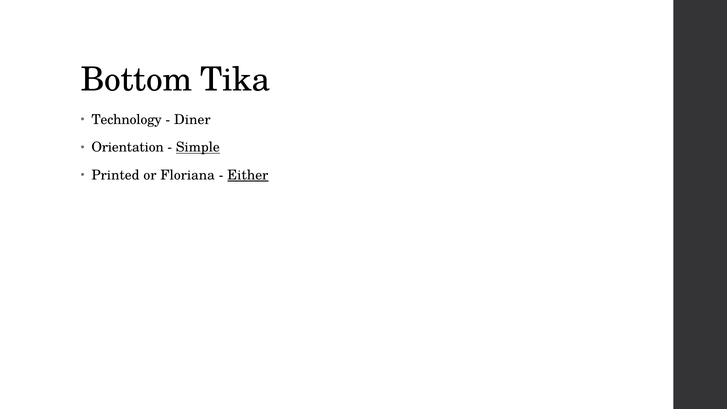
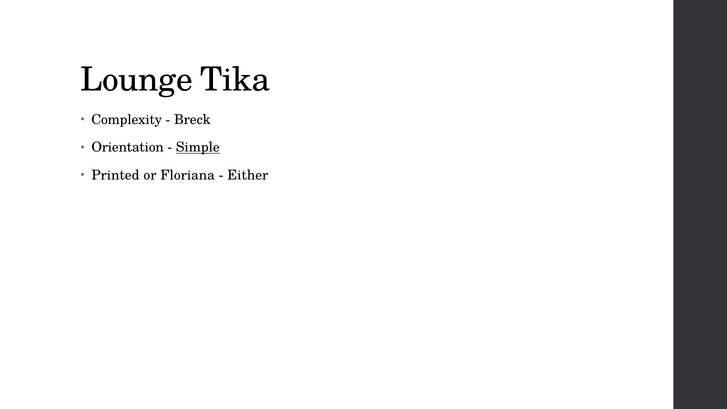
Bottom: Bottom -> Lounge (136, 80)
Technology: Technology -> Complexity (127, 120)
Diner: Diner -> Breck (192, 120)
Either underline: present -> none (248, 175)
